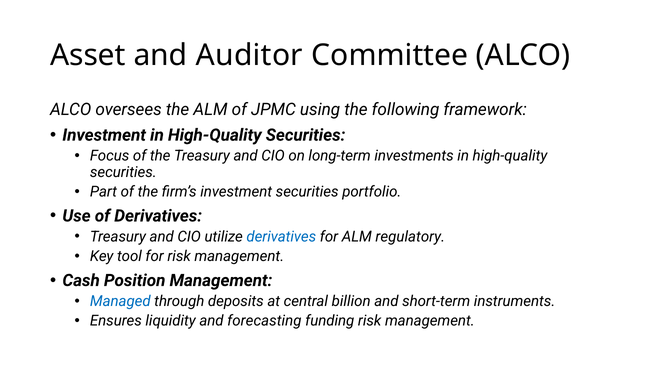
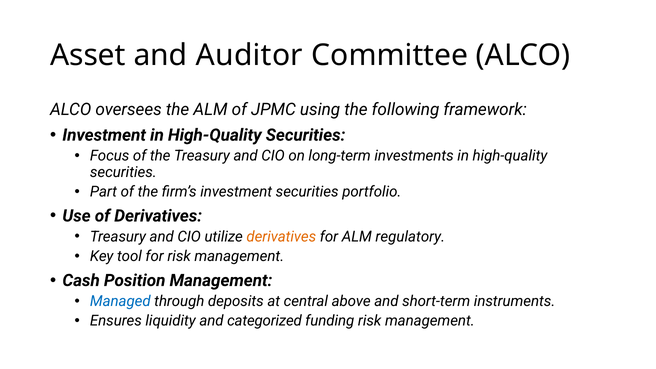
derivatives colour: blue -> orange (281, 237)
billion: billion -> above (351, 301)
forecasting: forecasting -> categorized (264, 321)
